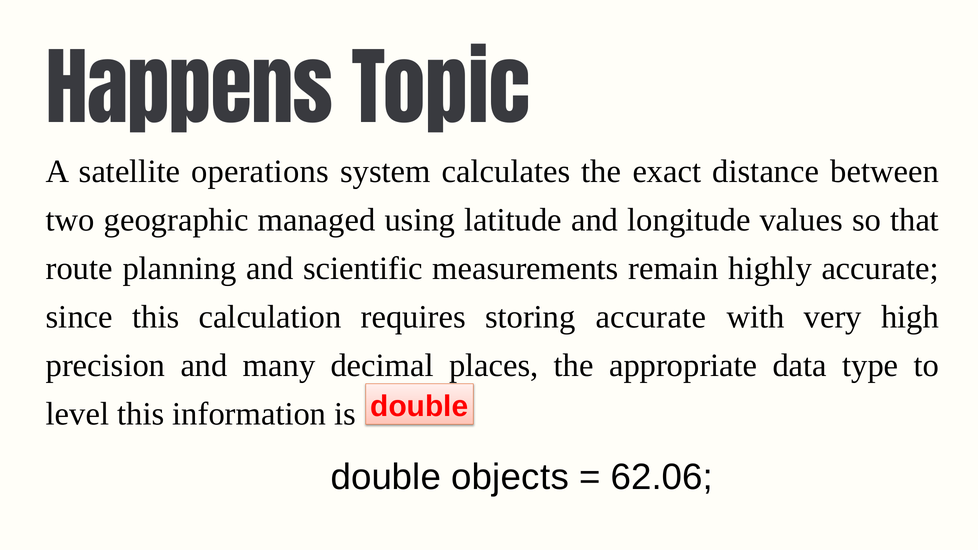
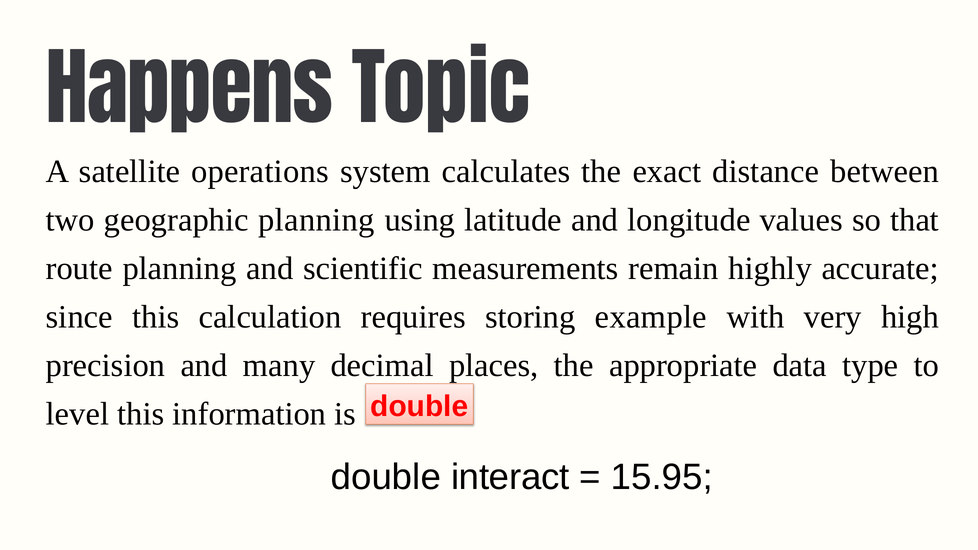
geographic managed: managed -> planning (316, 220)
storing accurate: accurate -> example (651, 317)
objects: objects -> interact (510, 477)
62.06: 62.06 -> 15.95 (662, 477)
